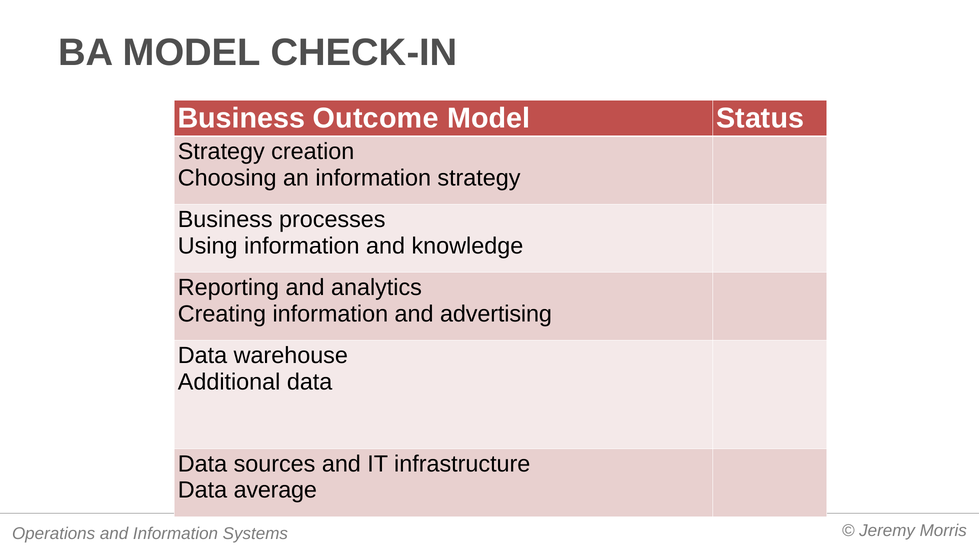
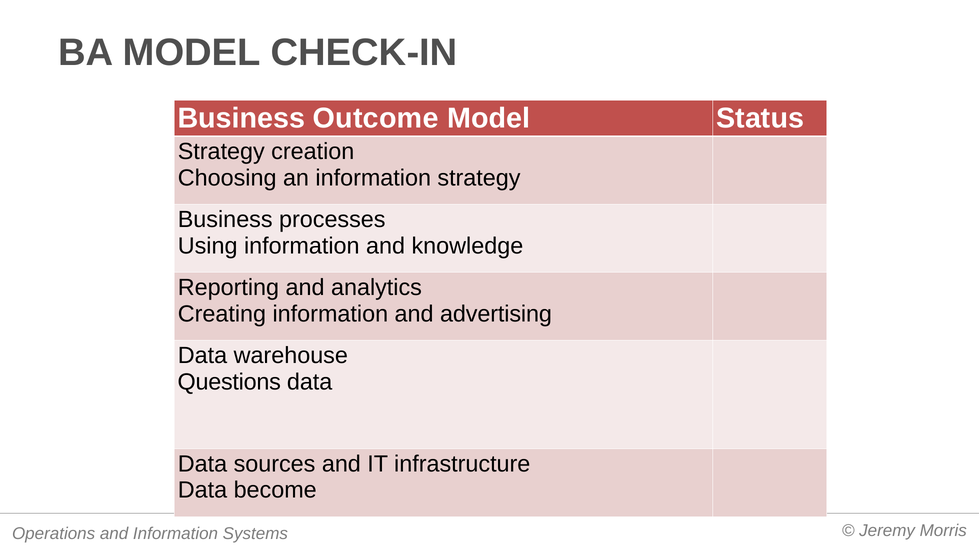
Additional: Additional -> Questions (229, 382)
average: average -> become (275, 490)
